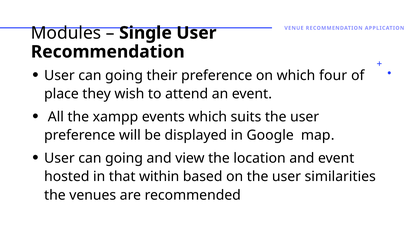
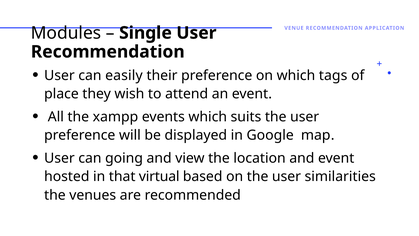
going: going -> easily (124, 75)
four: four -> tags (333, 75)
within: within -> virtual (159, 176)
